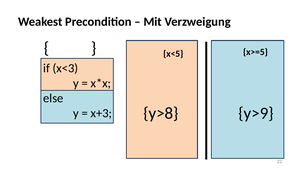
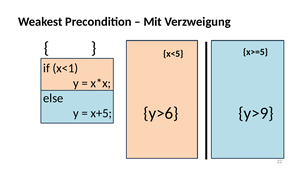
x<3: x<3 -> x<1 (65, 68)
y>8: y>8 -> y>6 (161, 113)
x+3: x+3 -> x+5 (101, 113)
